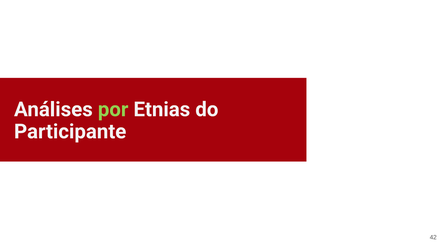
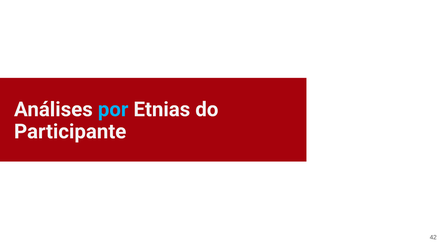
por colour: light green -> light blue (113, 109)
